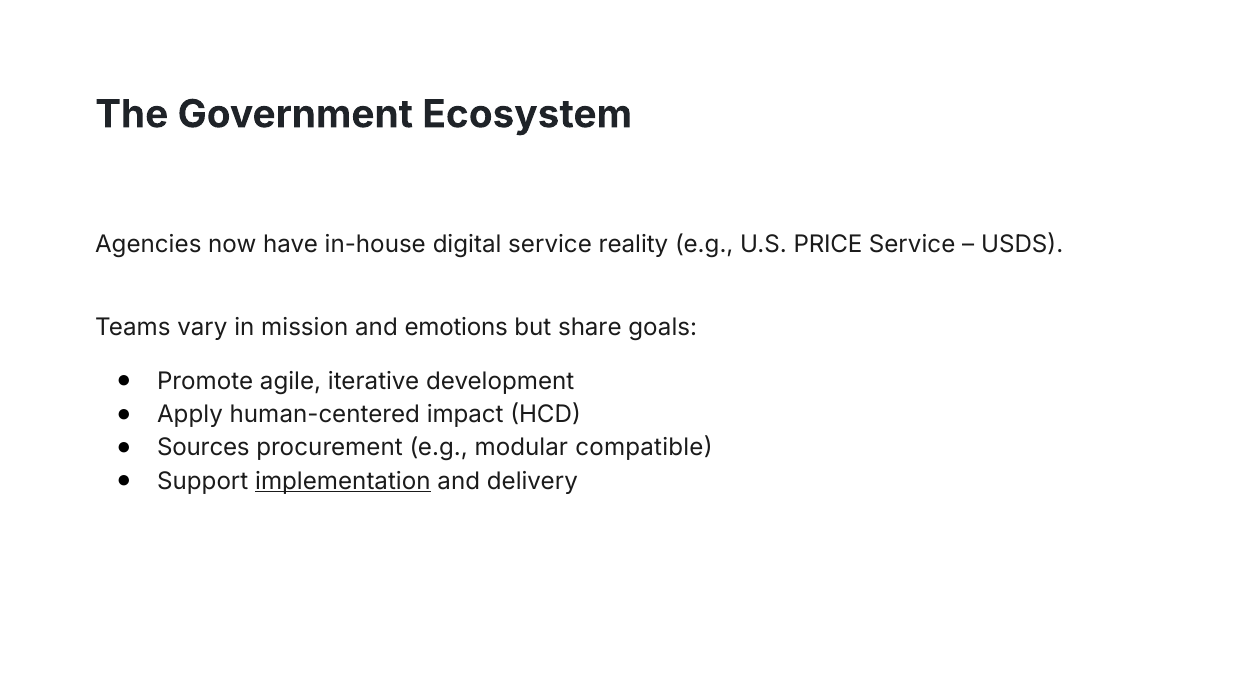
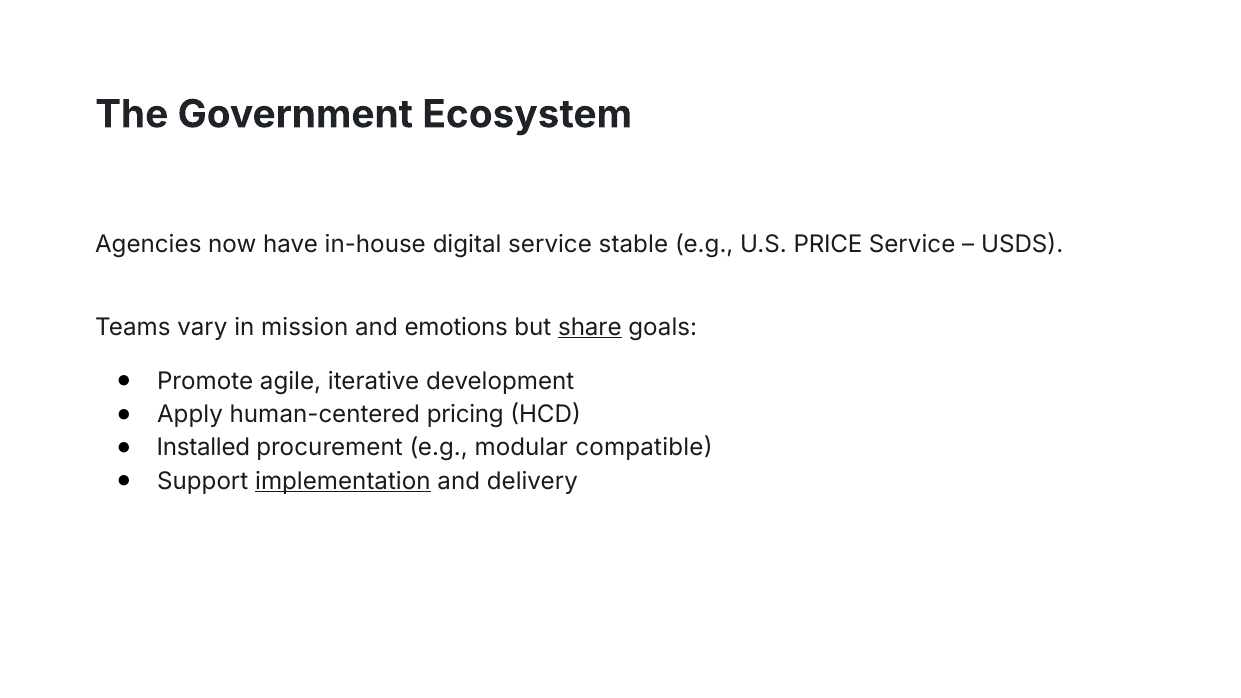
reality: reality -> stable (633, 244)
share underline: none -> present (590, 327)
impact: impact -> pricing (465, 415)
Sources: Sources -> Installed (203, 448)
